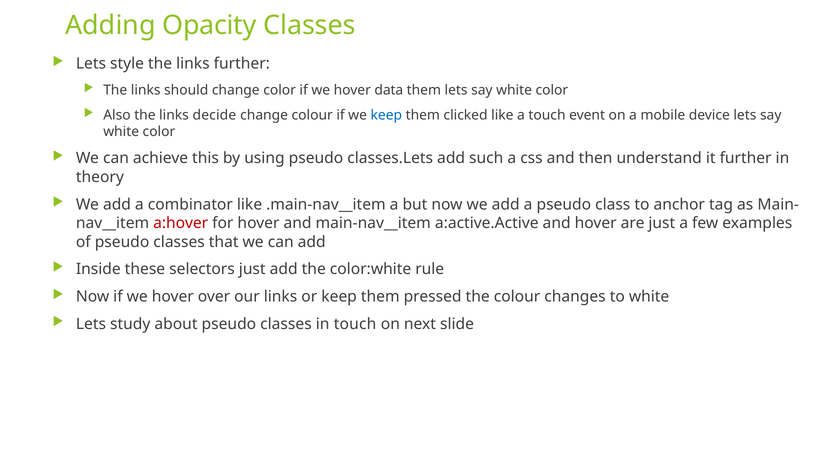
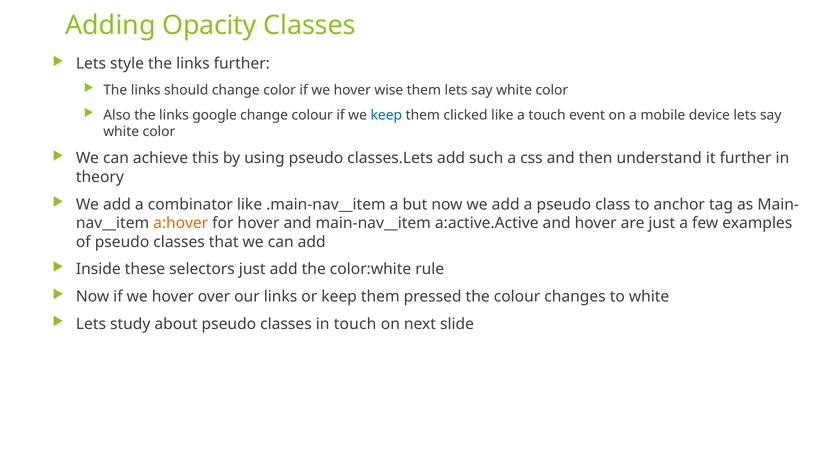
data: data -> wise (389, 90)
decide: decide -> google (215, 115)
a:hover colour: red -> orange (181, 223)
